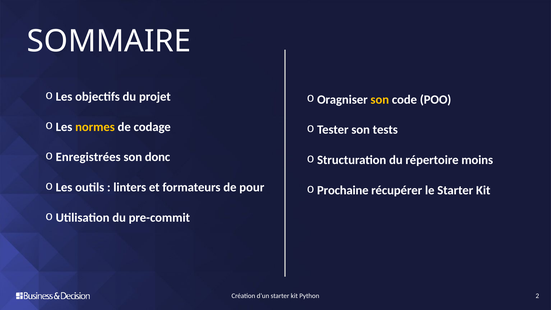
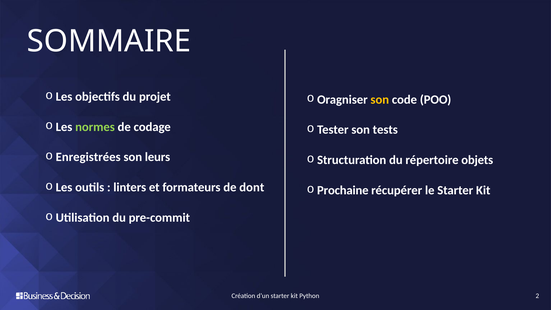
normes colour: yellow -> light green (95, 127)
donc: donc -> leurs (158, 157)
moins: moins -> objets (477, 160)
pour: pour -> dont (252, 187)
